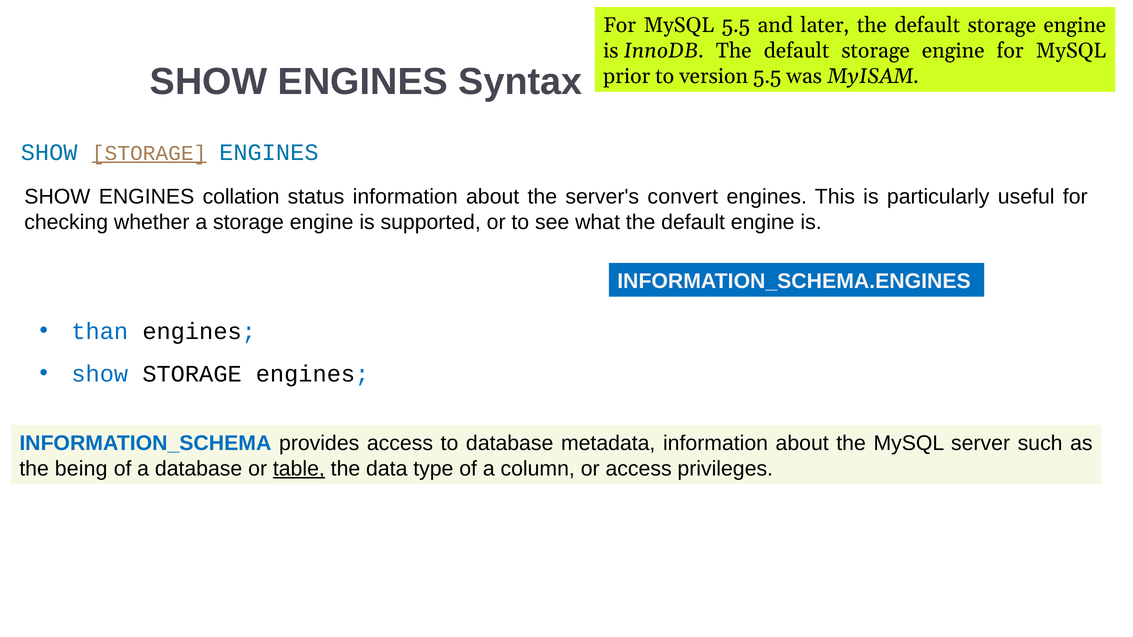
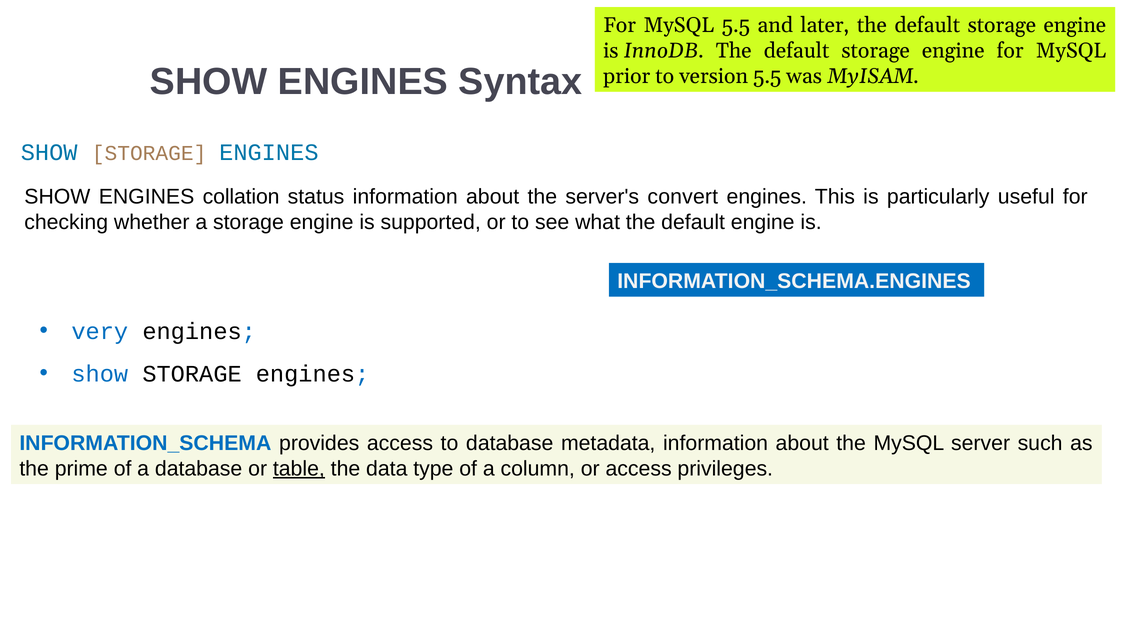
STORAGE underline: present -> none (149, 153)
than: than -> very (100, 332)
being: being -> prime (81, 469)
